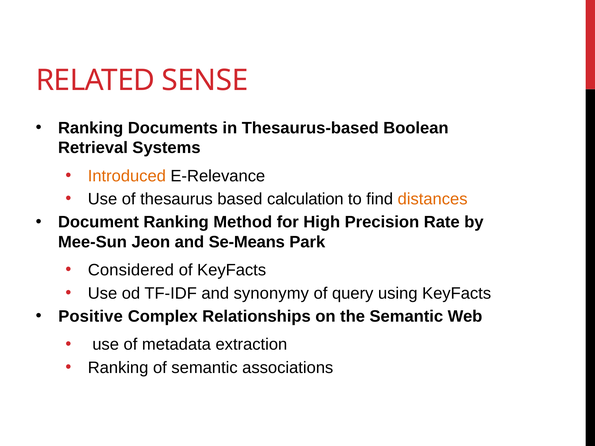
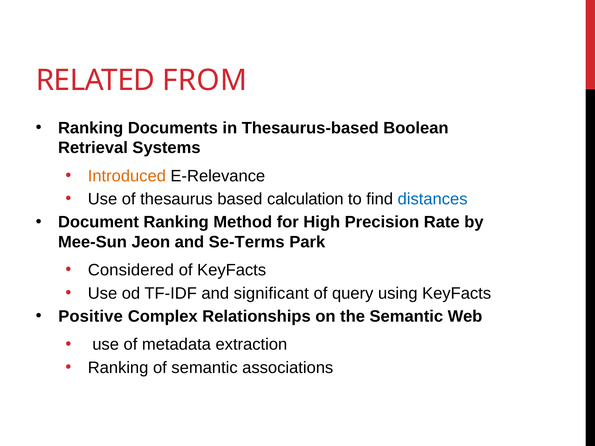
SENSE: SENSE -> FROM (205, 80)
distances colour: orange -> blue (433, 199)
Se-Means: Se-Means -> Se-Terms (247, 242)
synonymy: synonymy -> significant (271, 293)
